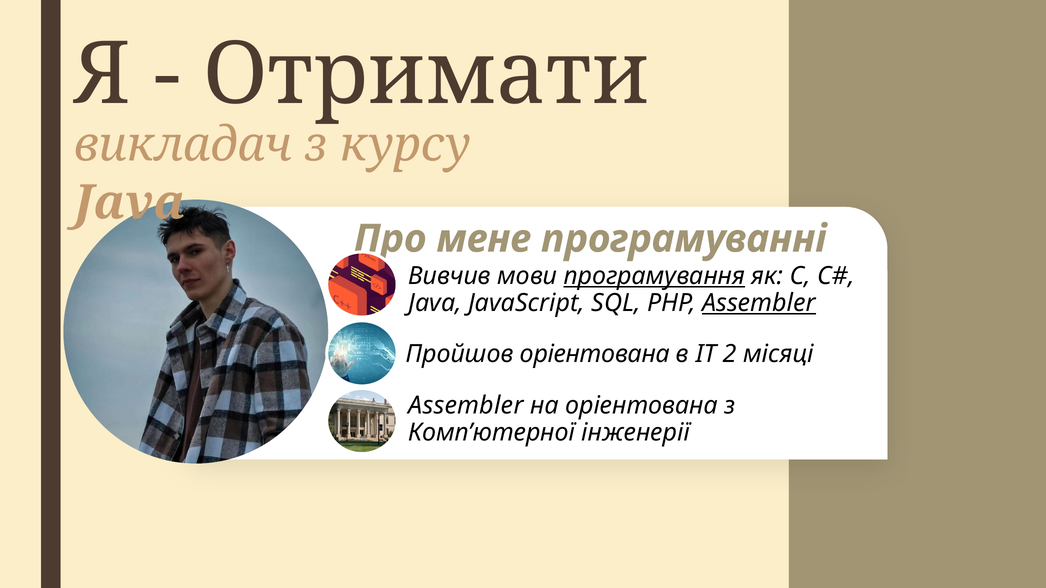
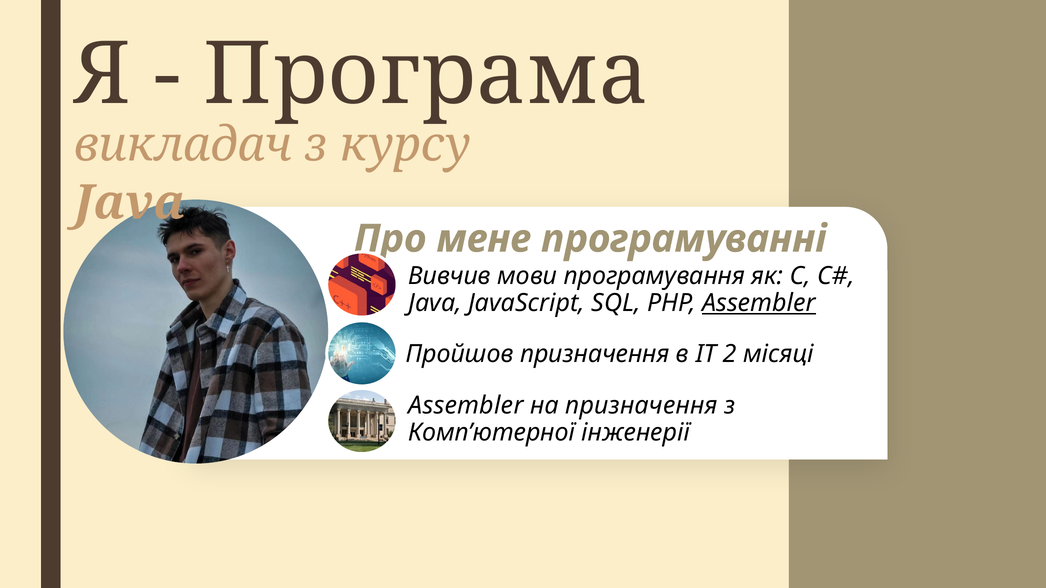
Отримати: Отримати -> Програма (426, 75)
програмування underline: present -> none (654, 276)
Пройшов оріентована: оріентована -> призначення (595, 354)
на оріентована: оріентована -> призначення (641, 406)
